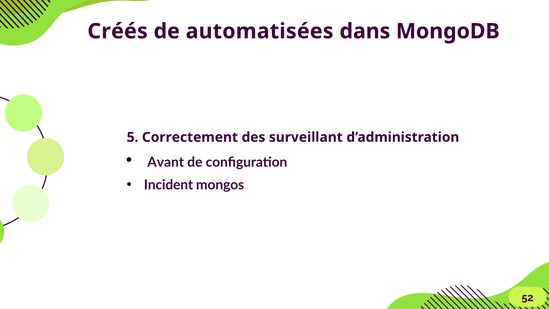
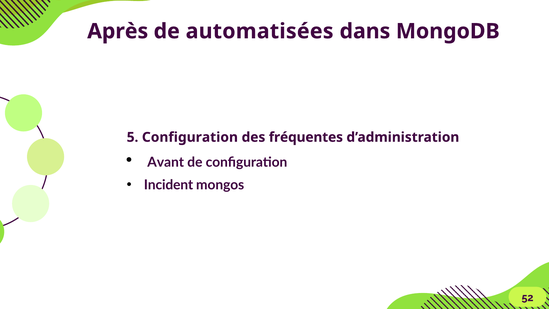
Créés: Créés -> Après (118, 31)
5 Correctement: Correctement -> Configuration (190, 137)
surveillant: surveillant -> fréquentes (306, 137)
